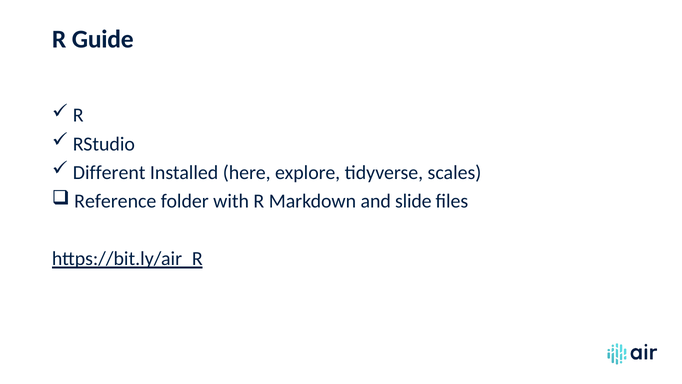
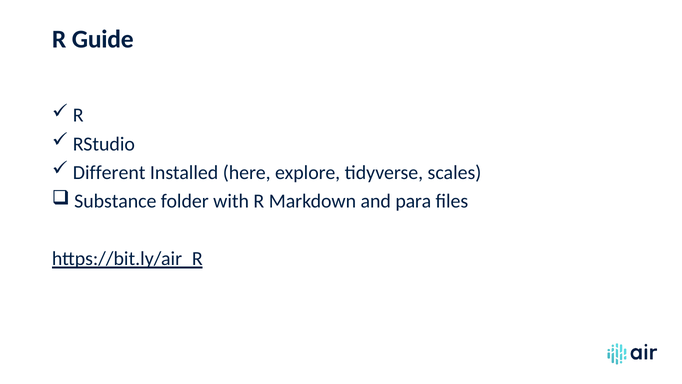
Reference: Reference -> Substance (115, 201)
slide: slide -> para (413, 201)
